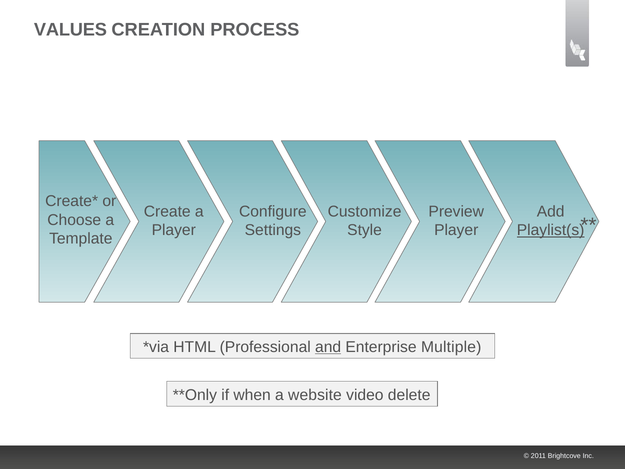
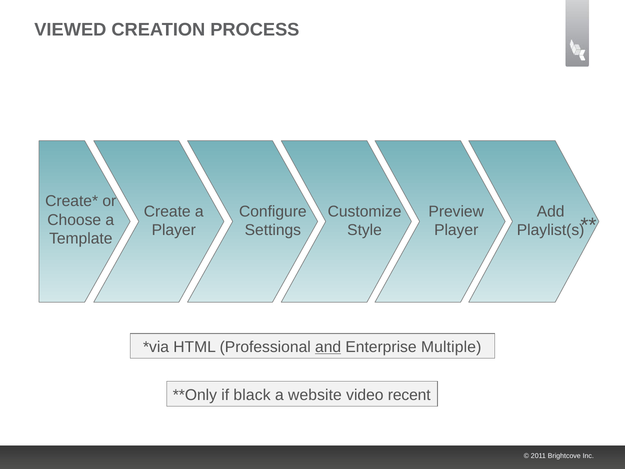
VALUES: VALUES -> VIEWED (70, 30)
Playlist(s underline: present -> none (551, 230)
when: when -> black (252, 395)
delete: delete -> recent (409, 395)
